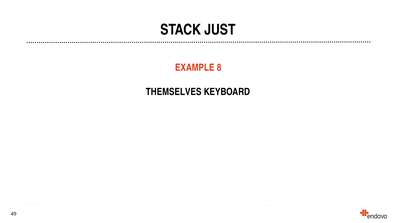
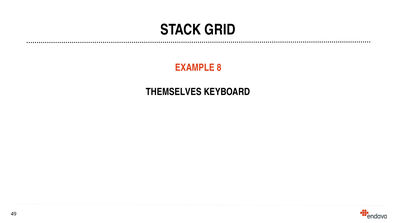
JUST: JUST -> GRID (220, 30)
